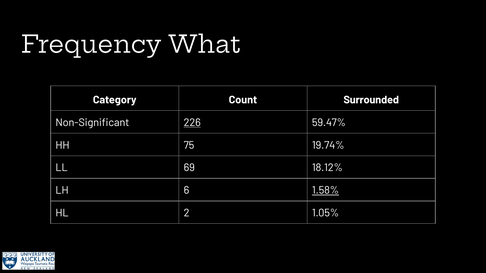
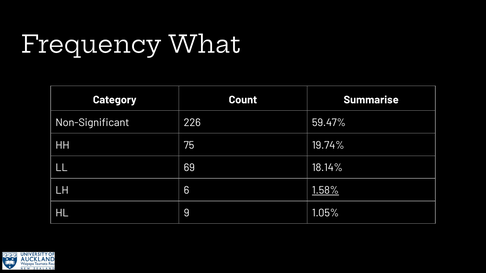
Surrounded: Surrounded -> Summarise (371, 100)
226 underline: present -> none (192, 123)
18.12%: 18.12% -> 18.14% (327, 168)
2: 2 -> 9 (187, 213)
